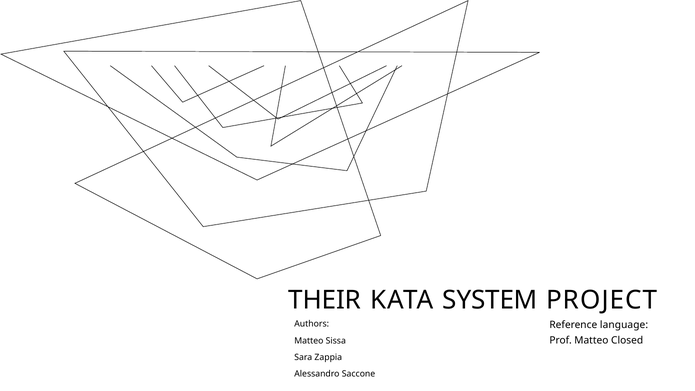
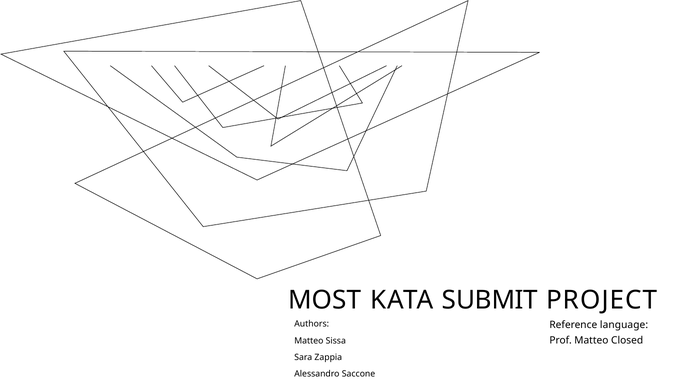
THEIR: THEIR -> MOST (325, 300)
SYSTEM: SYSTEM -> SUBMIT (490, 300)
